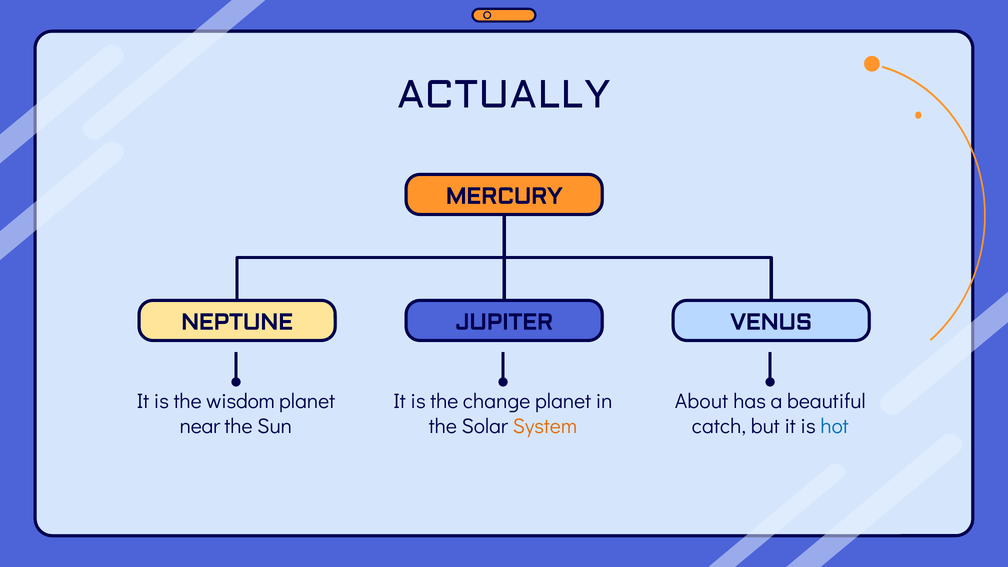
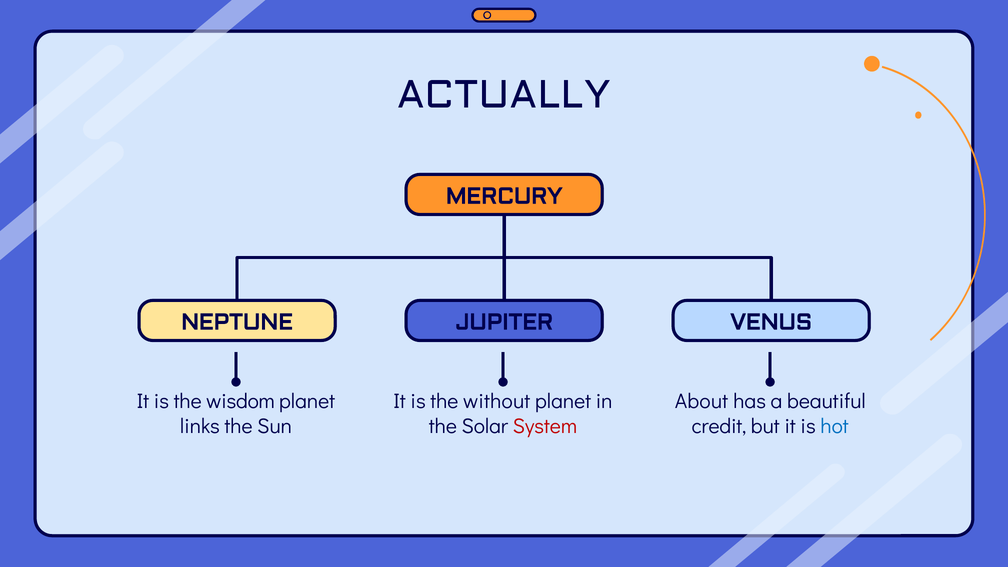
change: change -> without (497, 401)
near: near -> links (200, 427)
System colour: orange -> red (545, 427)
catch: catch -> credit (719, 427)
